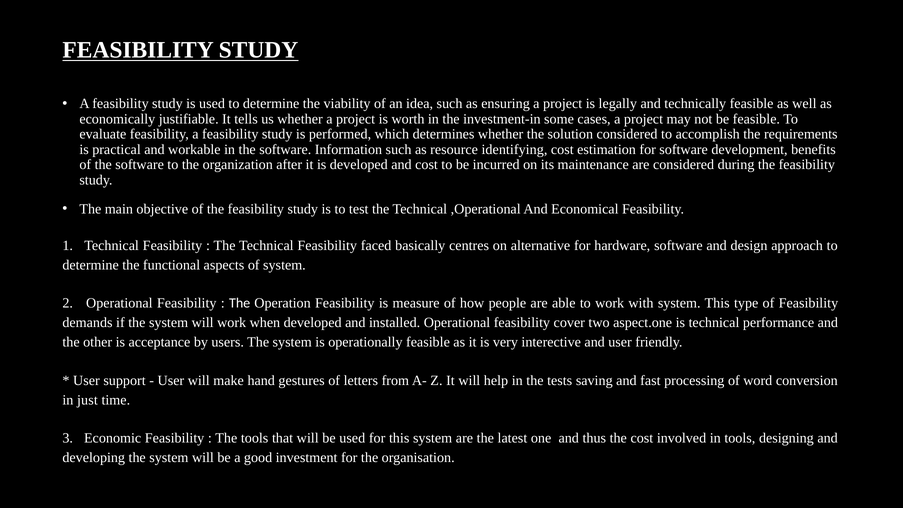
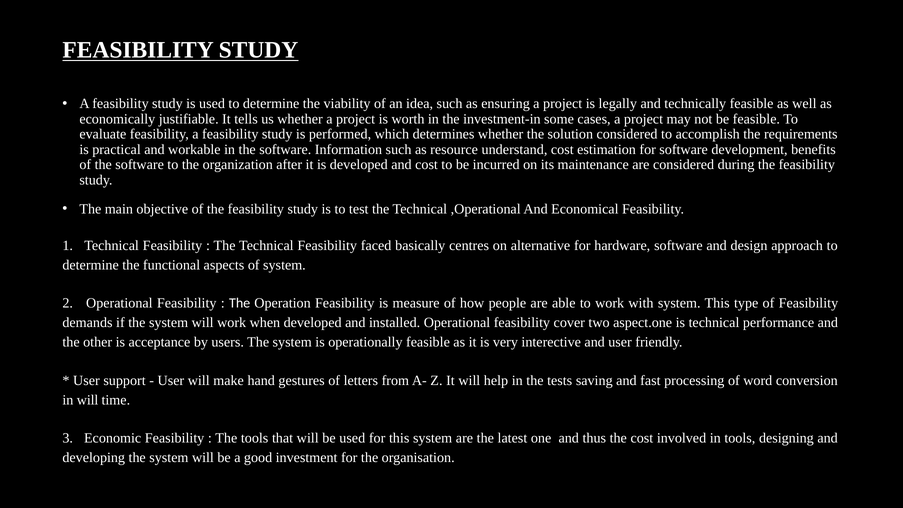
identifying: identifying -> understand (514, 149)
in just: just -> will (88, 400)
